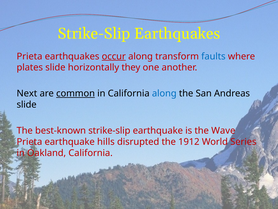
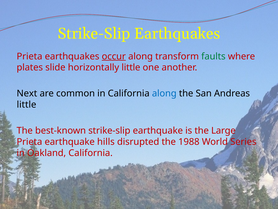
faults colour: blue -> green (213, 56)
horizontally they: they -> little (131, 67)
common underline: present -> none (76, 93)
slide: slide -> little (27, 104)
Wave: Wave -> Large (223, 130)
1912: 1912 -> 1988 (189, 141)
